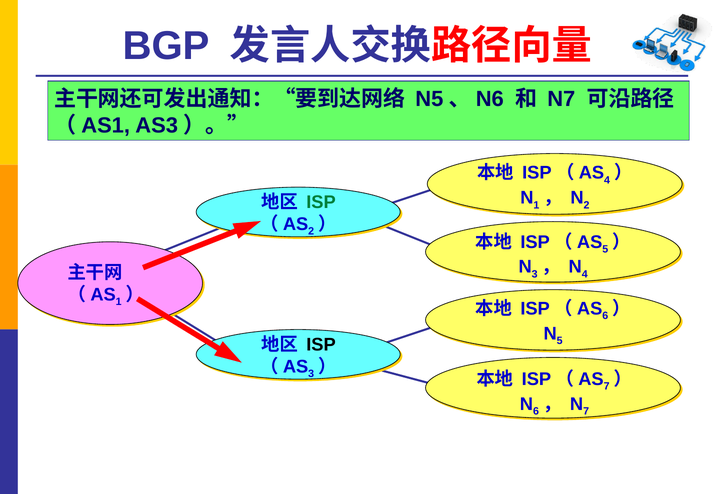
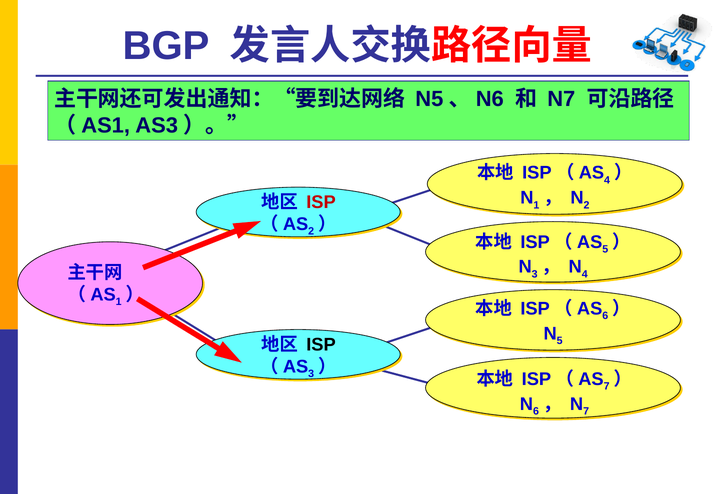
ISP colour: green -> red (321, 202)
